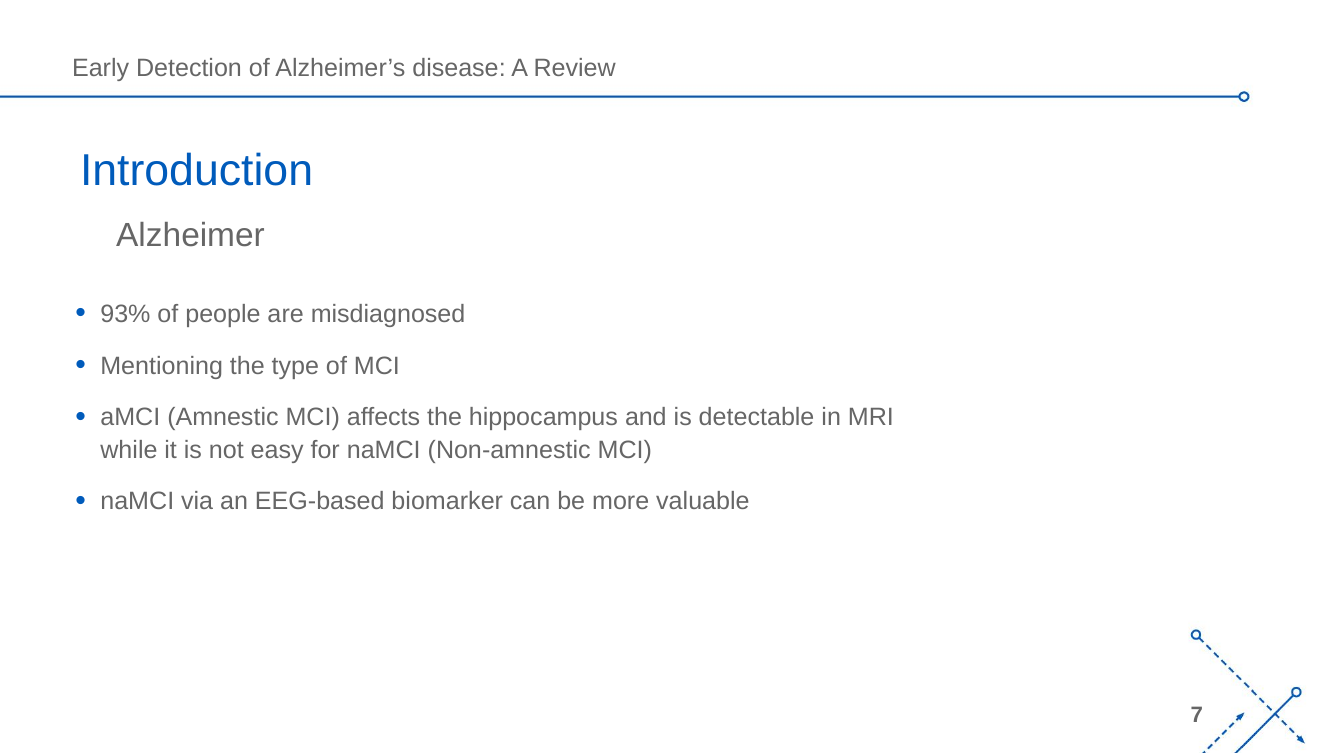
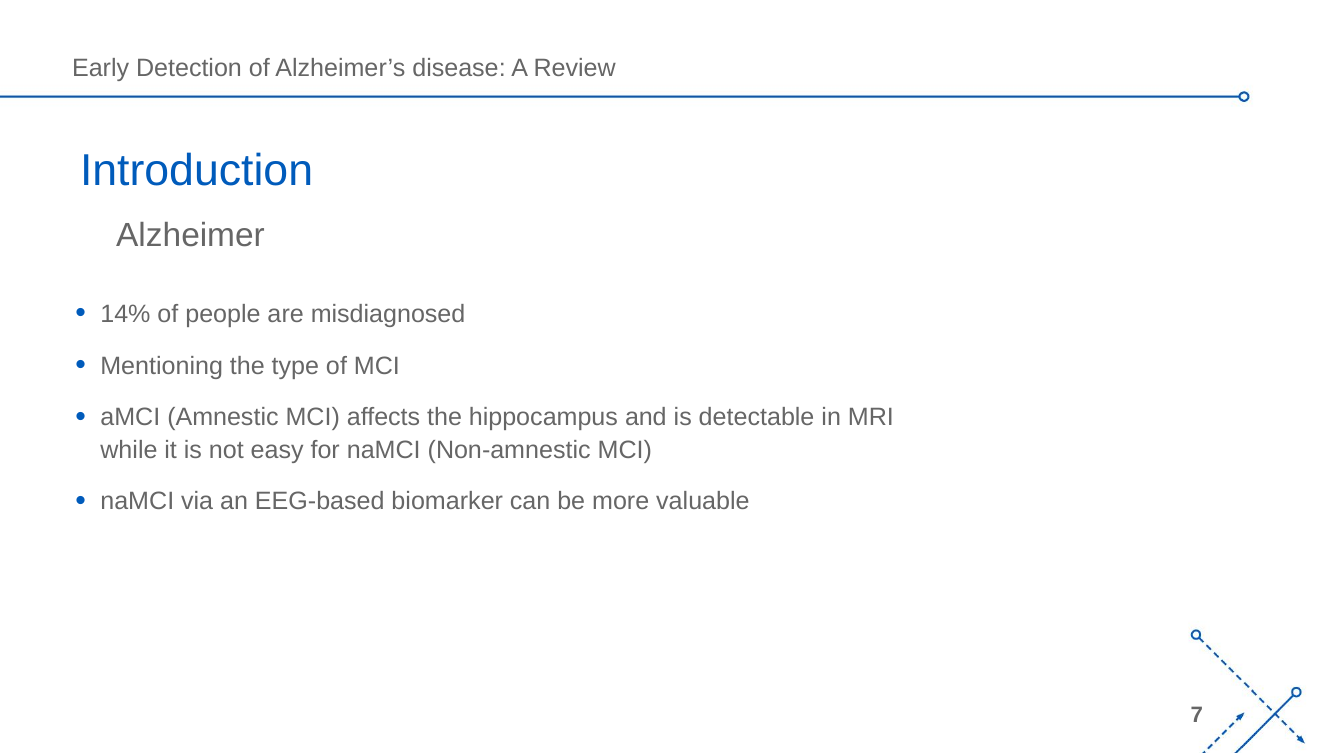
93%: 93% -> 14% (125, 314)
